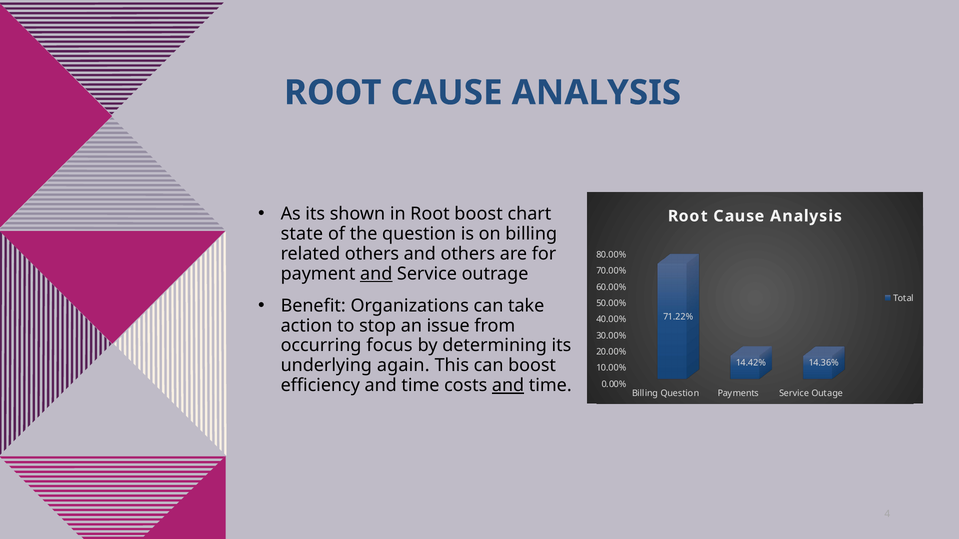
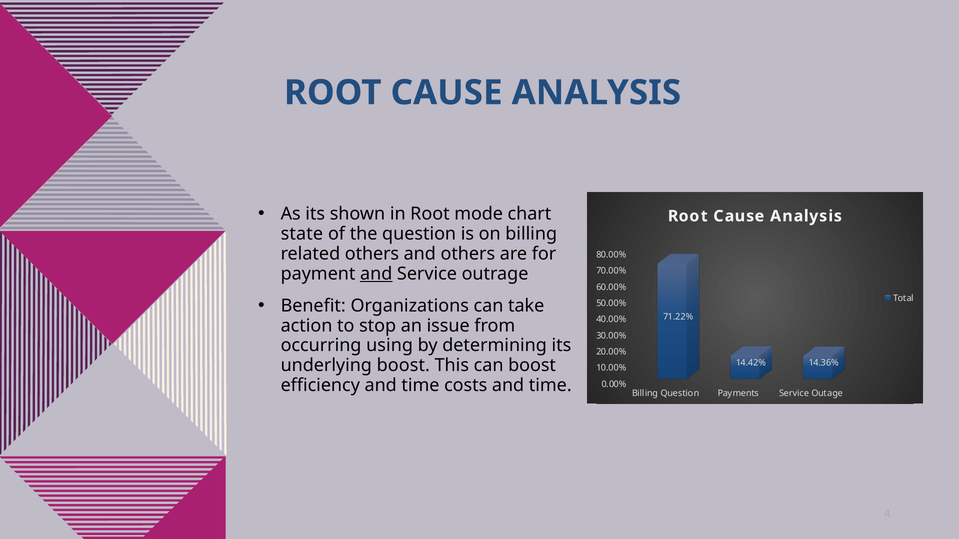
Root boost: boost -> mode (479, 214)
focus: focus -> using (390, 346)
underlying again: again -> boost (403, 366)
and underline: present -> none (508, 386)
